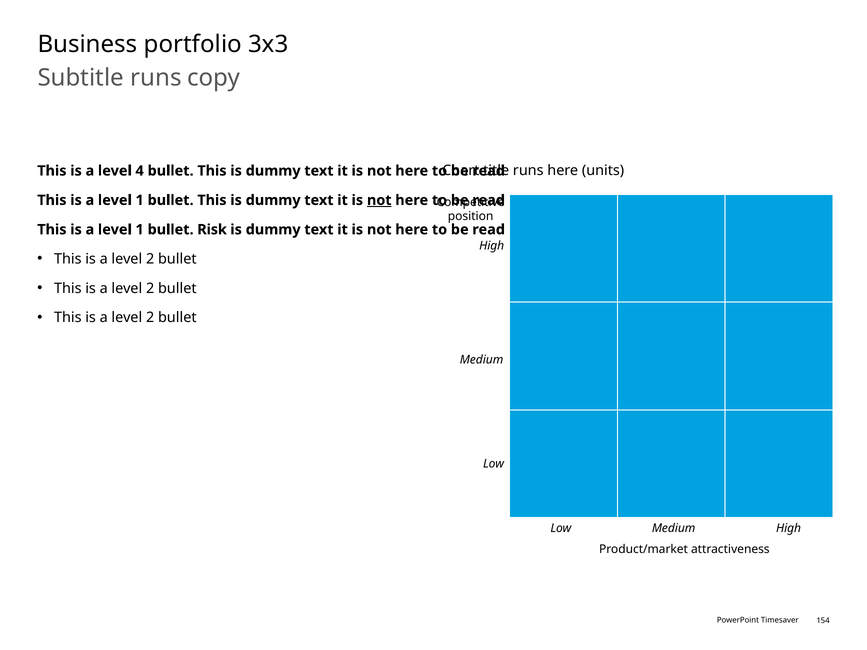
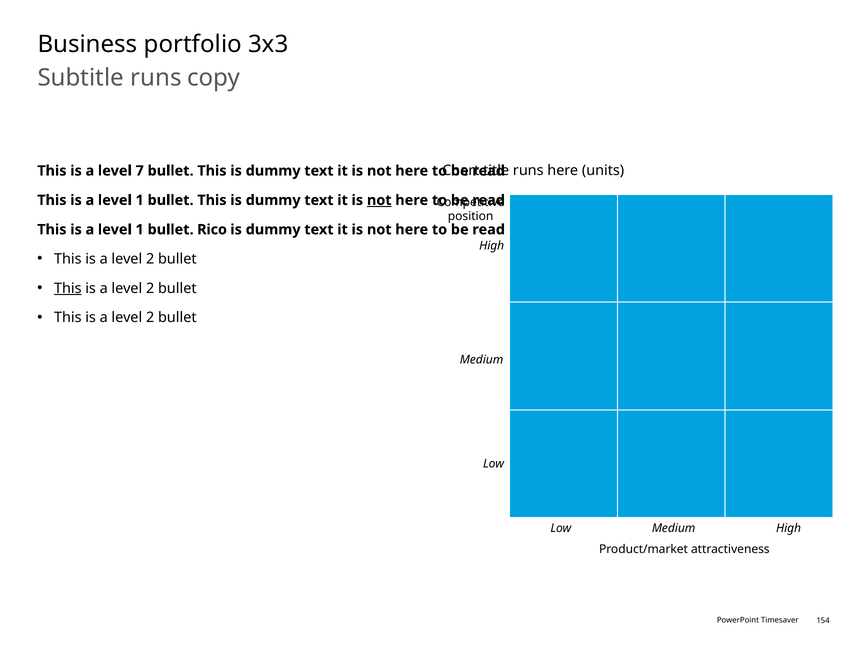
4: 4 -> 7 (140, 171)
Risk: Risk -> Rico (212, 230)
This underline: none -> present (68, 288)
